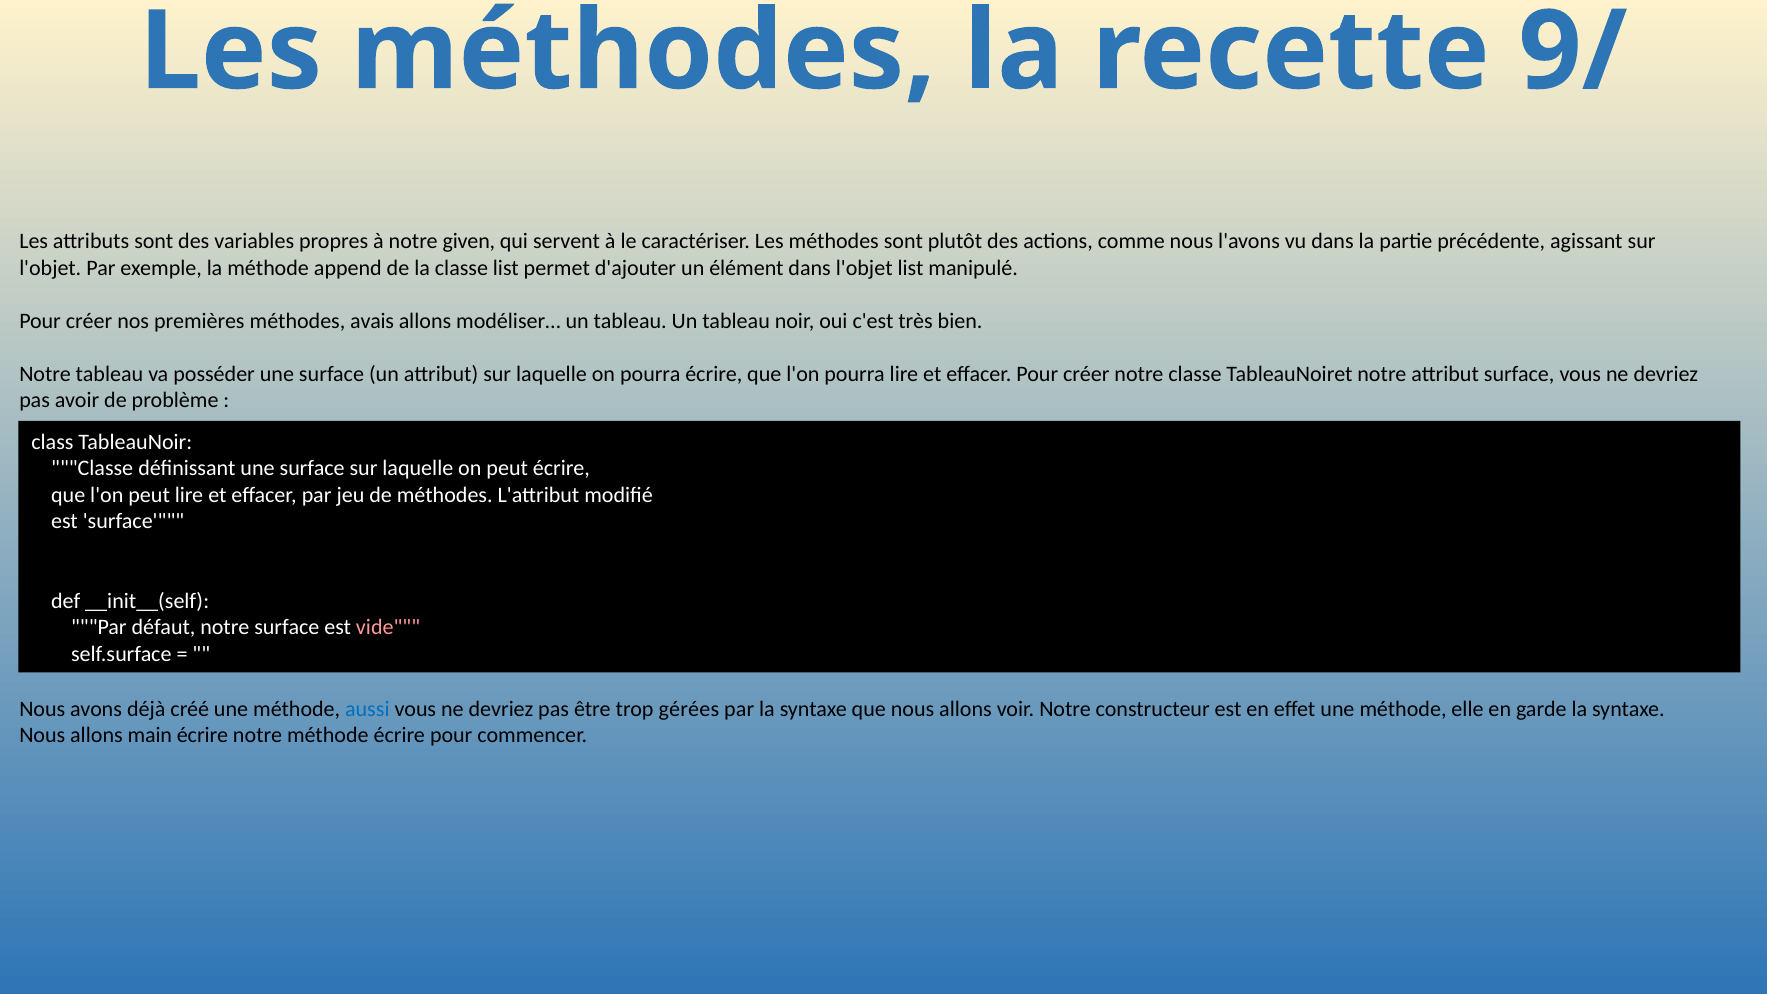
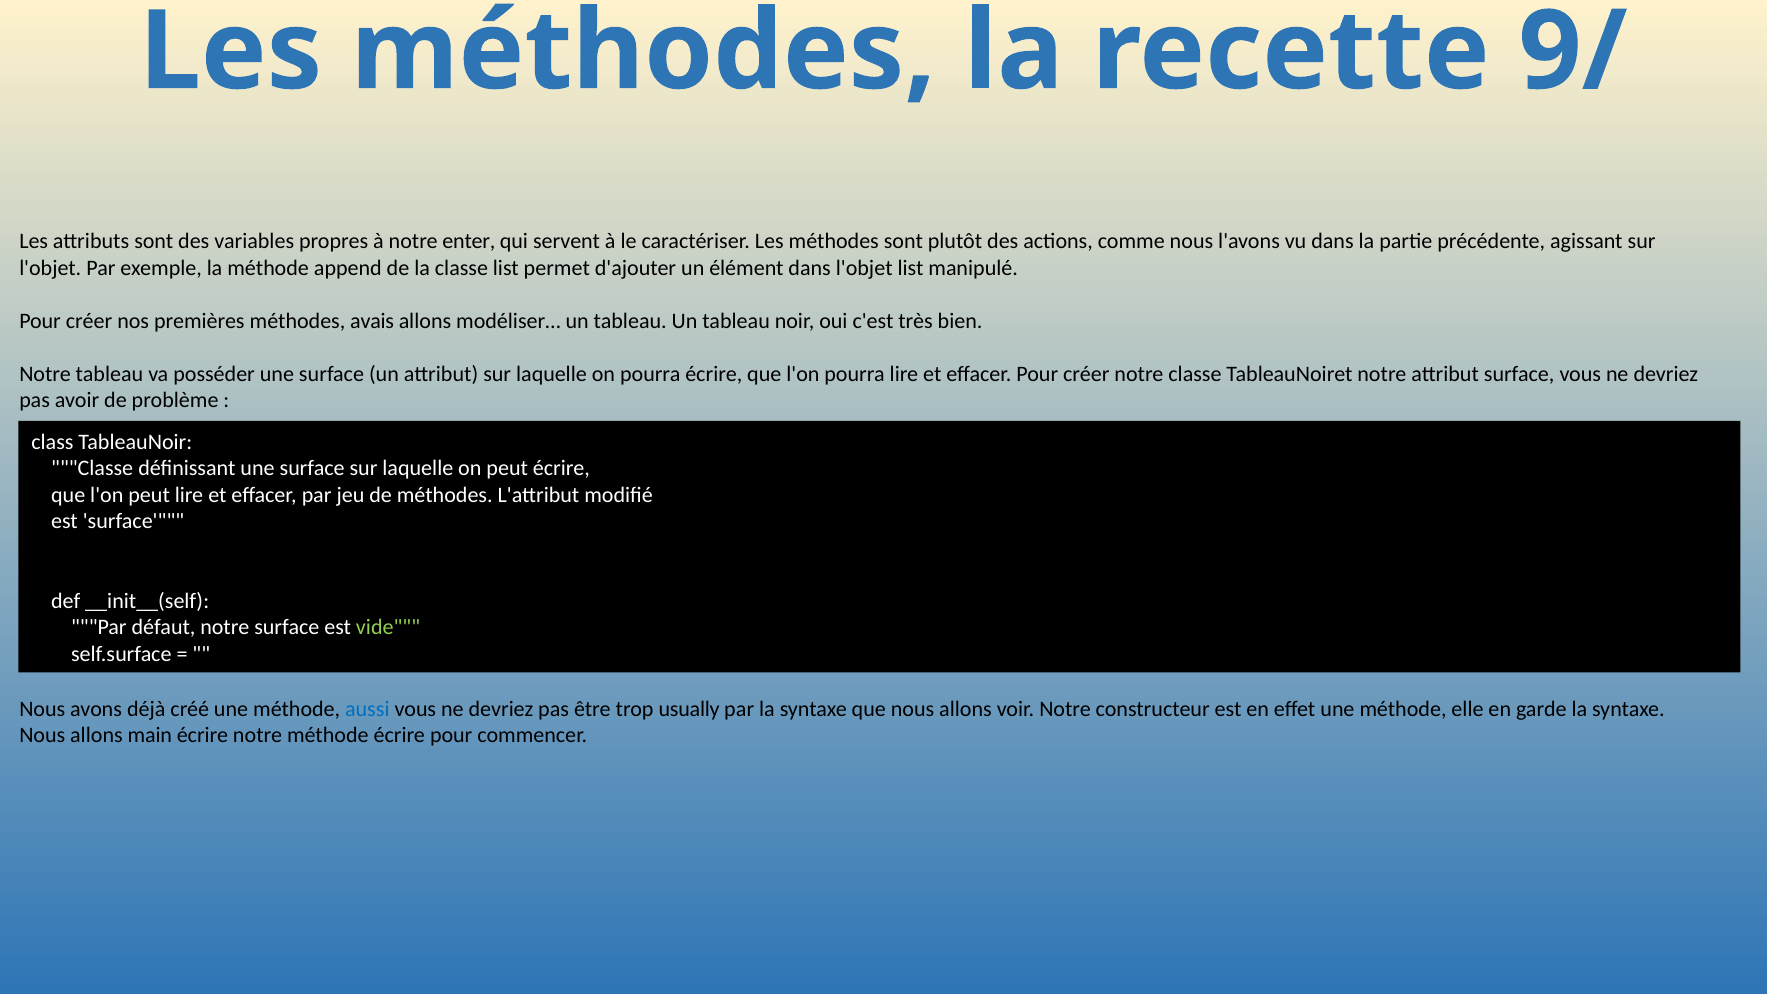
given: given -> enter (469, 241)
vide colour: pink -> light green (388, 628)
gérées: gérées -> usually (689, 709)
